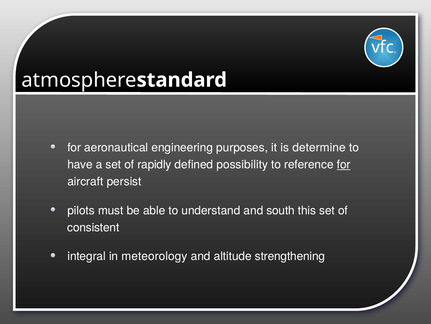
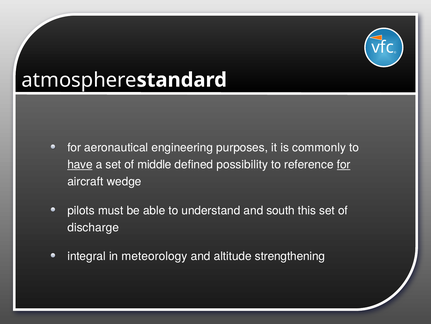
determine: determine -> commonly (319, 147)
have underline: none -> present (80, 164)
rapidly: rapidly -> middle (154, 164)
persist: persist -> wedge (124, 181)
consistent: consistent -> discharge (93, 227)
